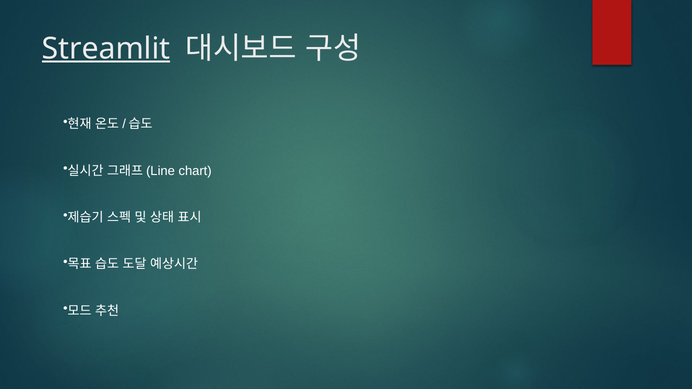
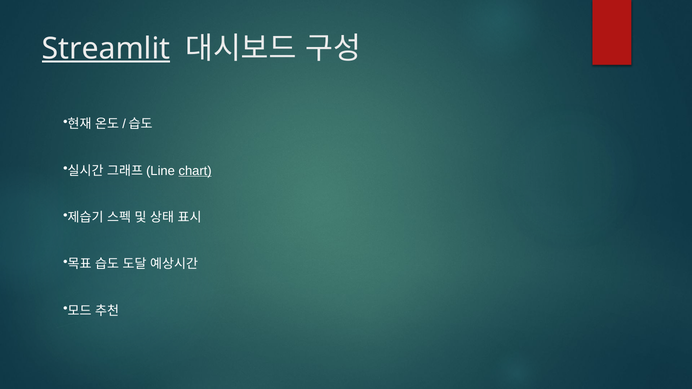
chart underline: none -> present (195, 171)
